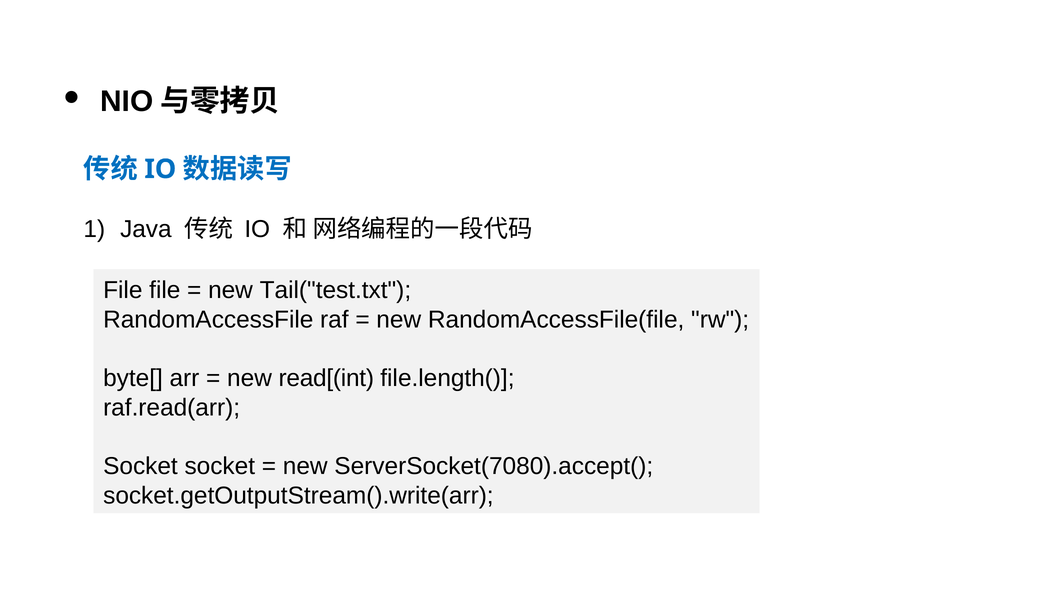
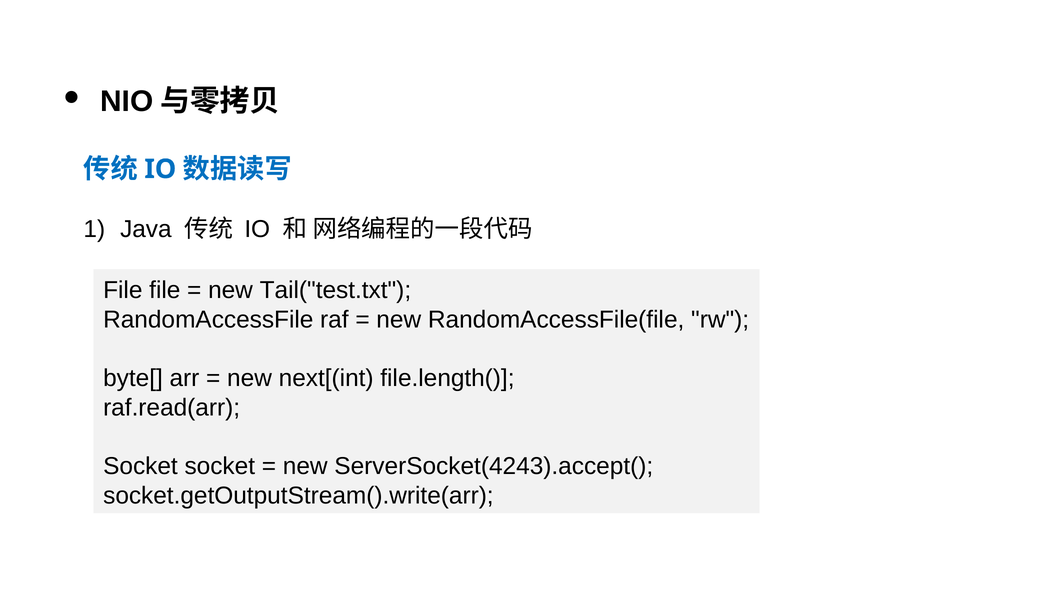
read[(int: read[(int -> next[(int (326, 378)
ServerSocket(7080).accept(: ServerSocket(7080).accept( -> ServerSocket(4243).accept( (494, 466)
